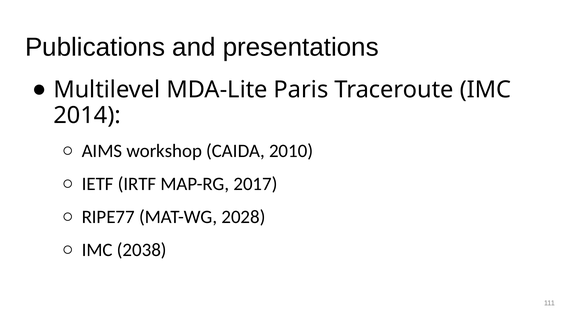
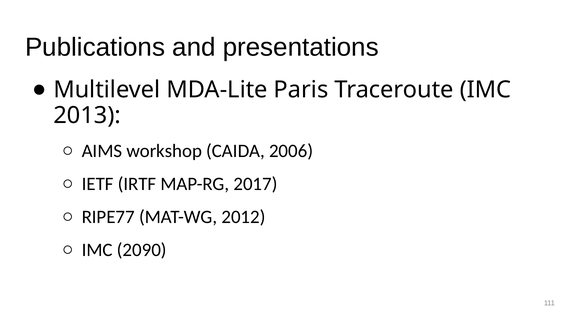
2014: 2014 -> 2013 (87, 115)
2010: 2010 -> 2006 (291, 151)
2028: 2028 -> 2012 (243, 217)
2038: 2038 -> 2090 (142, 250)
